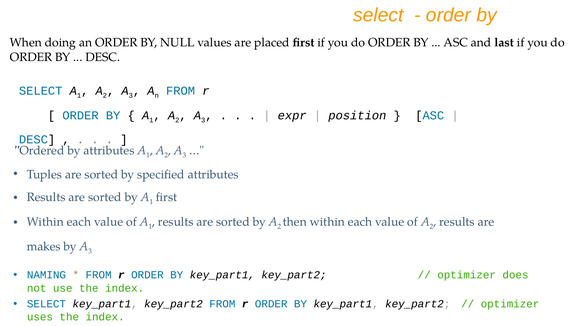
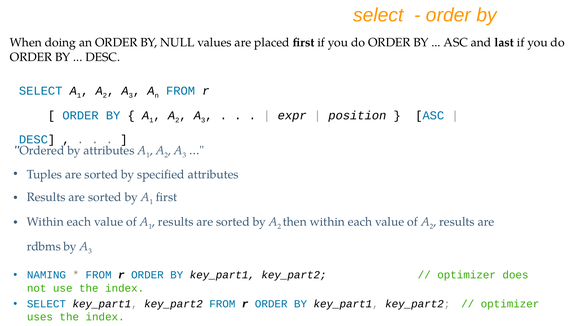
makes: makes -> rdbms (44, 246)
